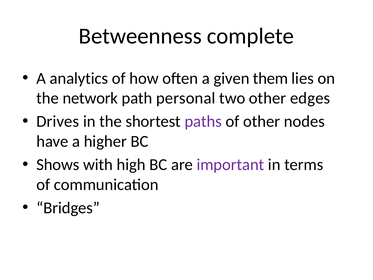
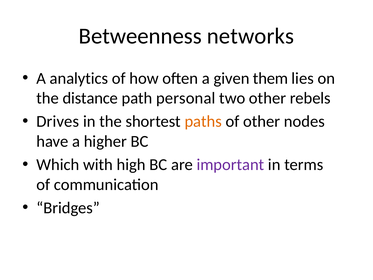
complete: complete -> networks (250, 36)
network: network -> distance (90, 98)
edges: edges -> rebels (310, 98)
paths colour: purple -> orange (203, 121)
Shows: Shows -> Which (58, 165)
